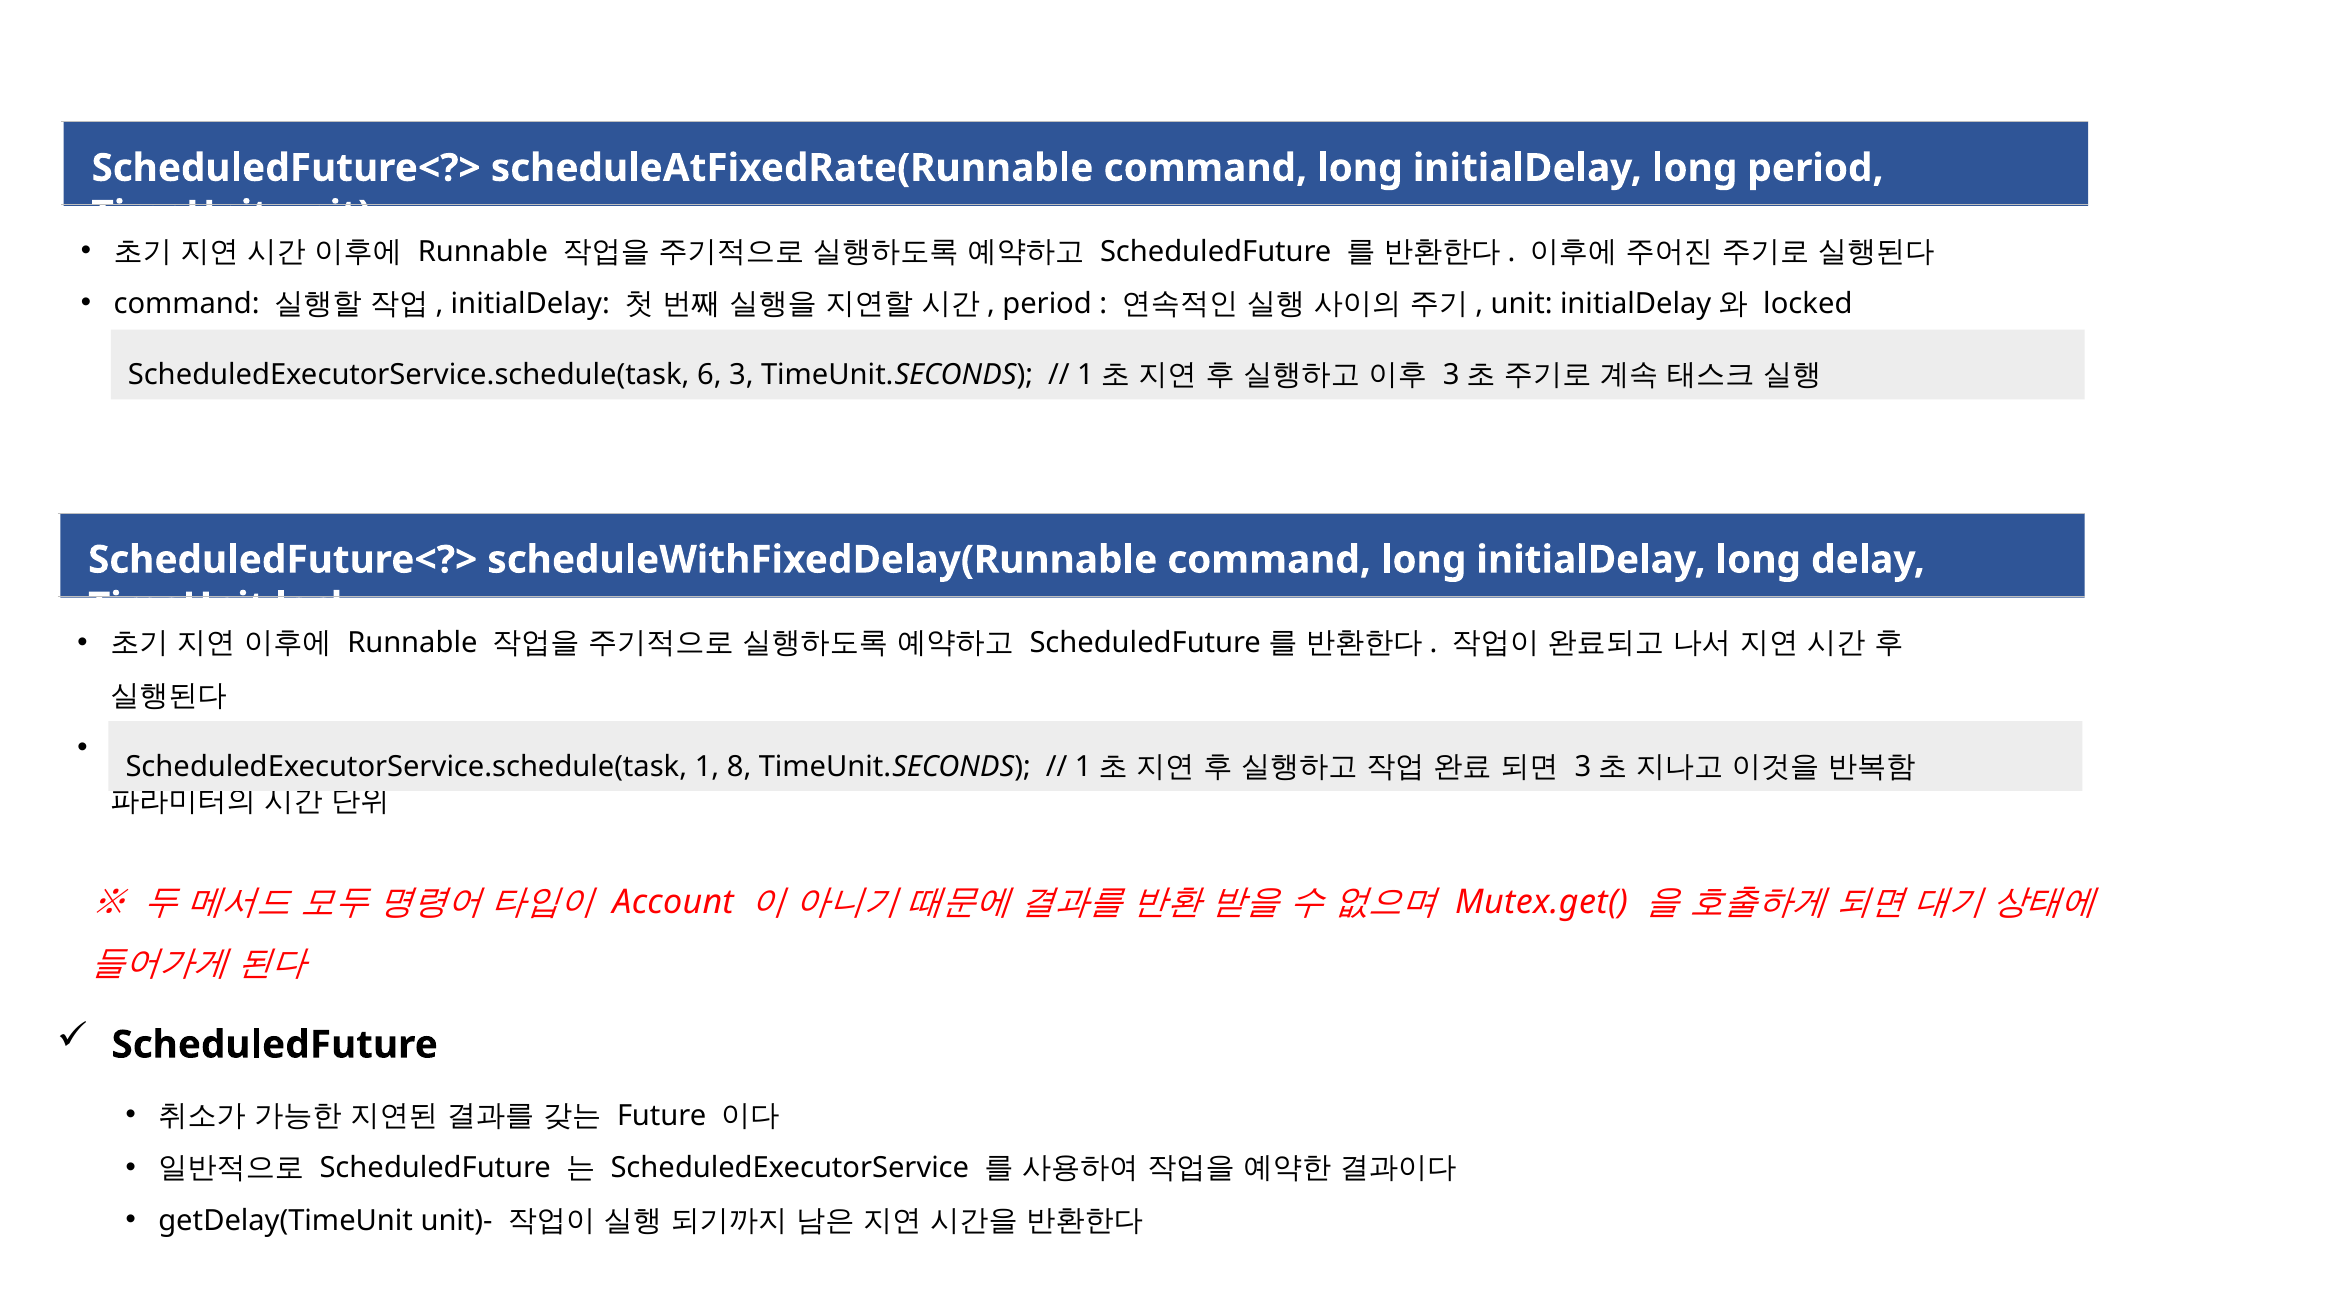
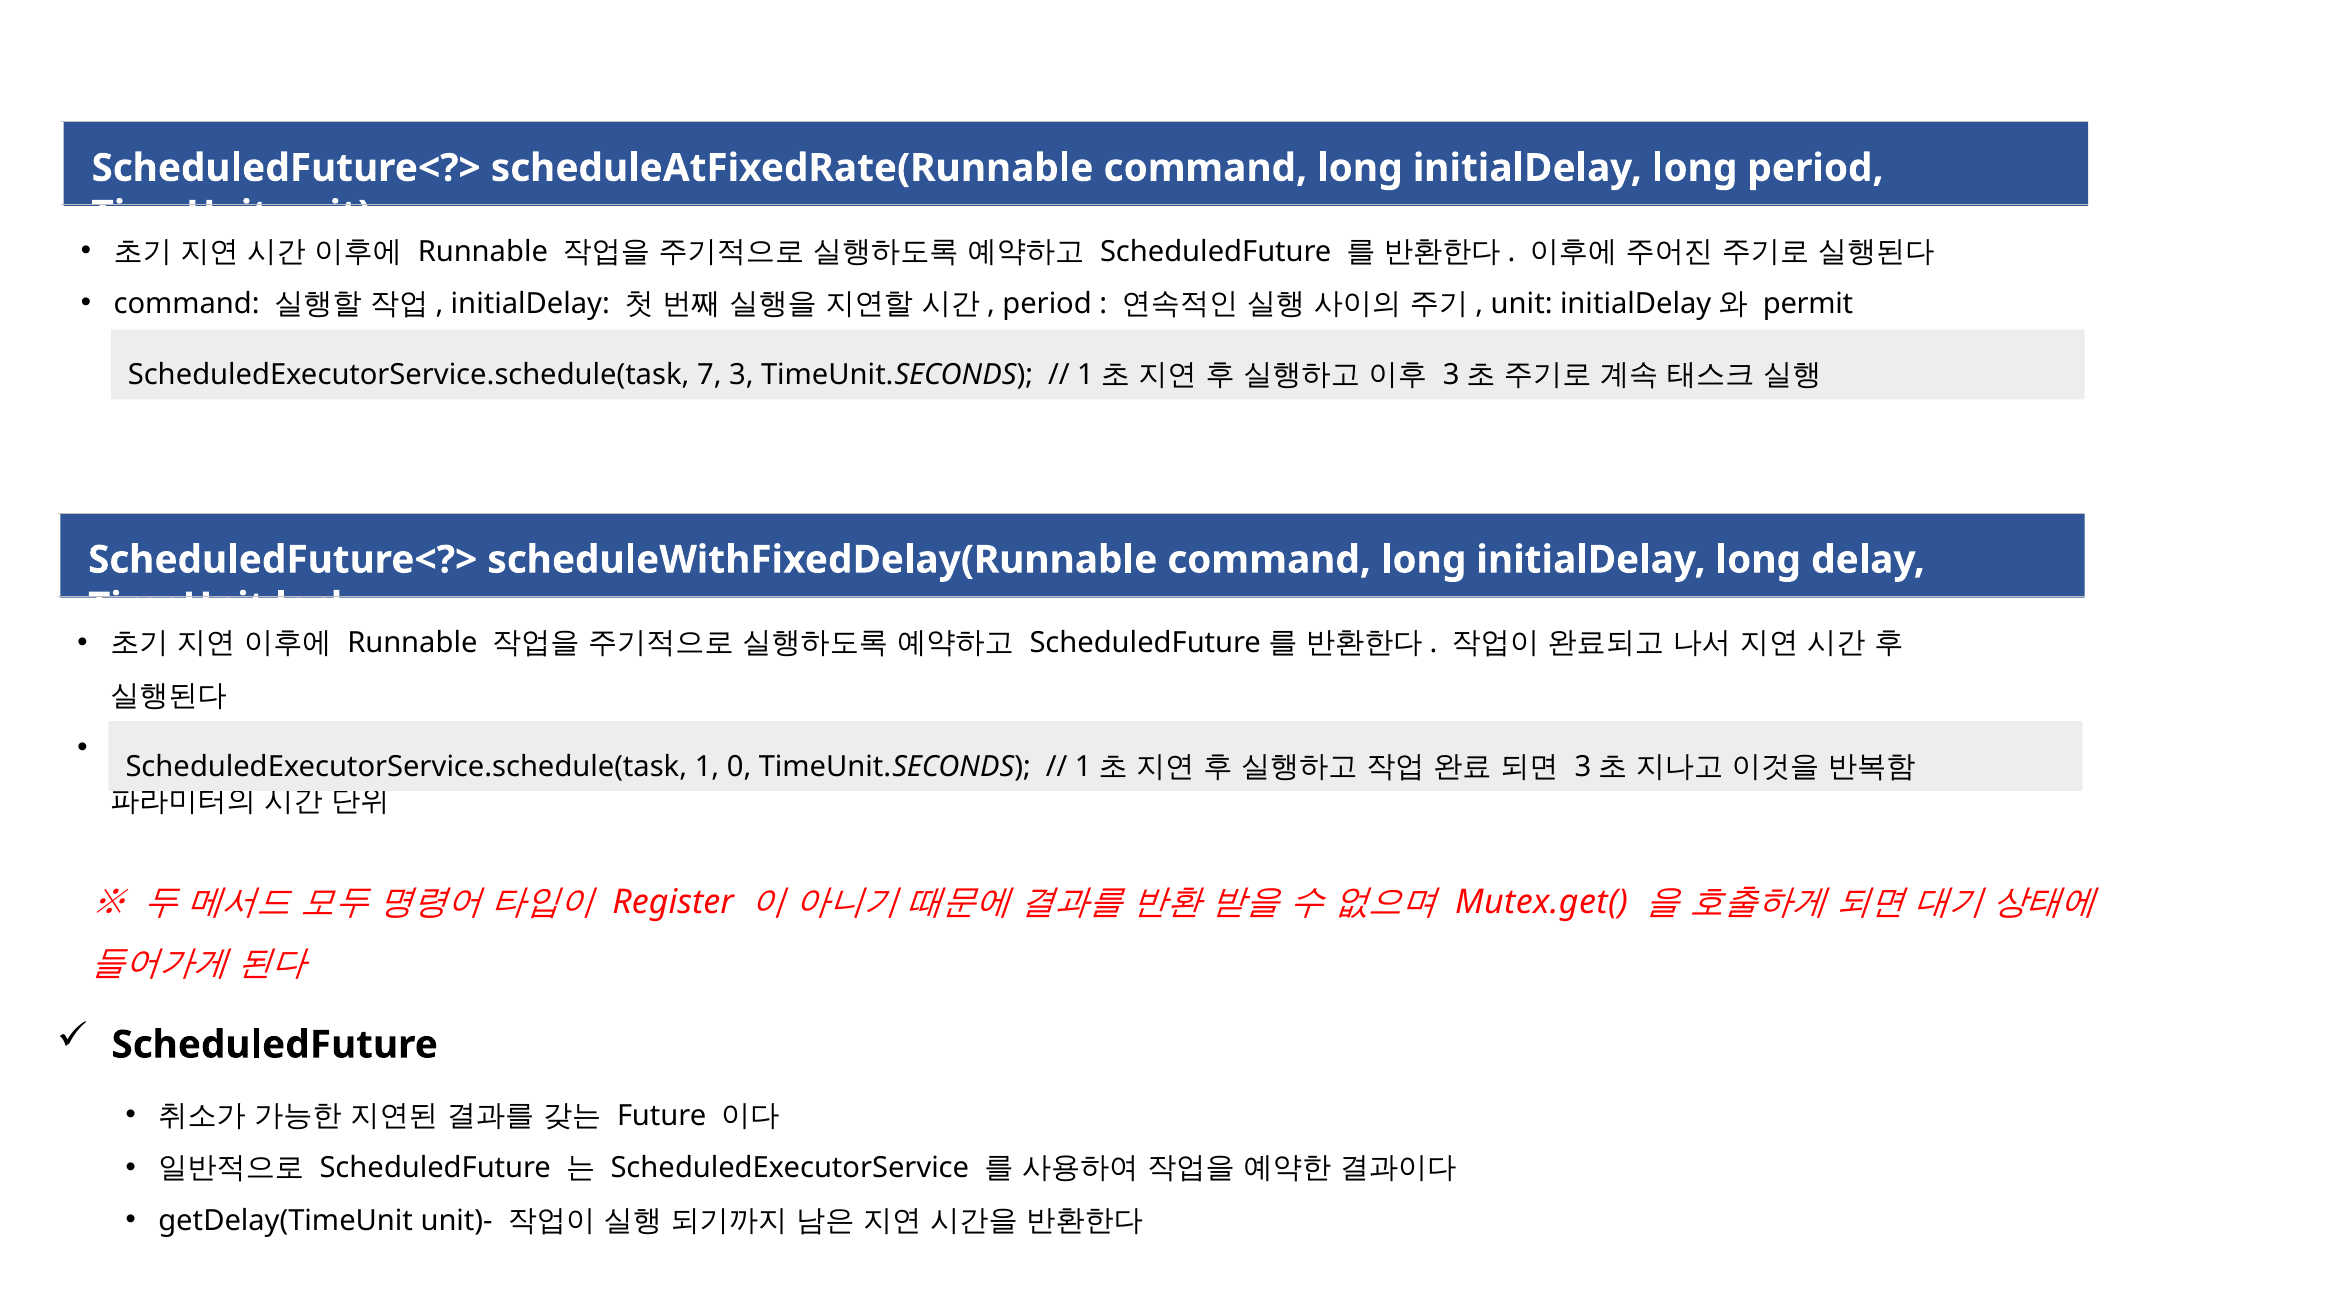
locked: locked -> permit (1808, 304)
6: 6 -> 7 (709, 375)
8: 8 -> 0 (739, 767)
Account: Account -> Register (673, 903)
